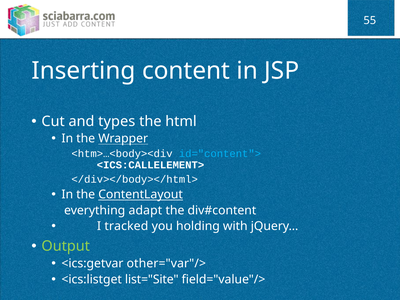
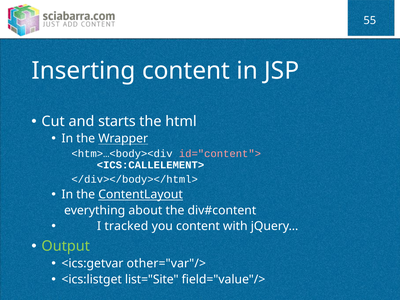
types: types -> starts (117, 121)
id="content"> colour: light blue -> pink (220, 154)
adapt: adapt -> about (145, 210)
you holding: holding -> content (198, 226)
